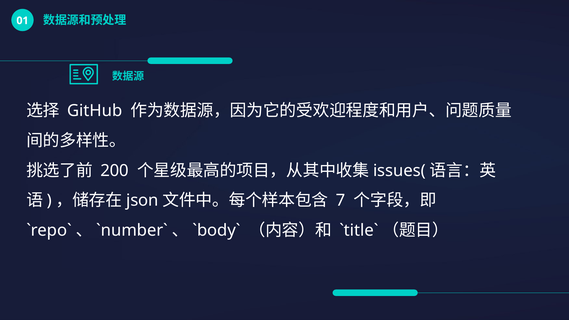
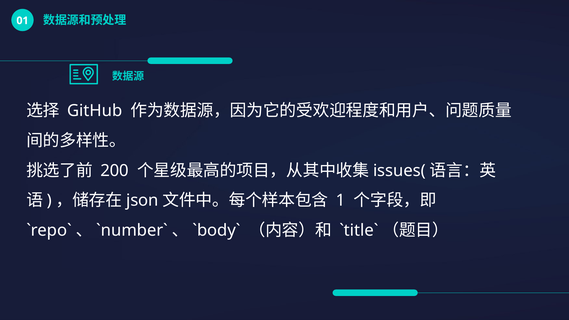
7: 7 -> 1 (341, 201)
